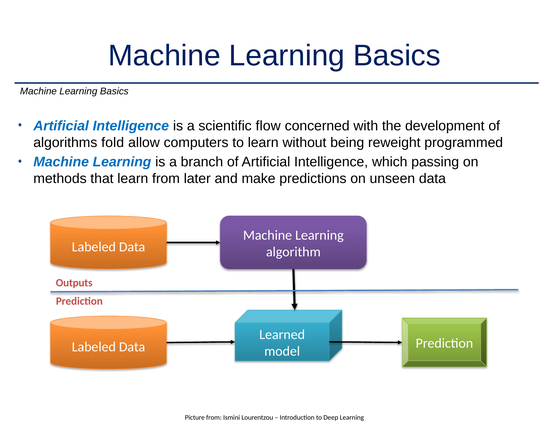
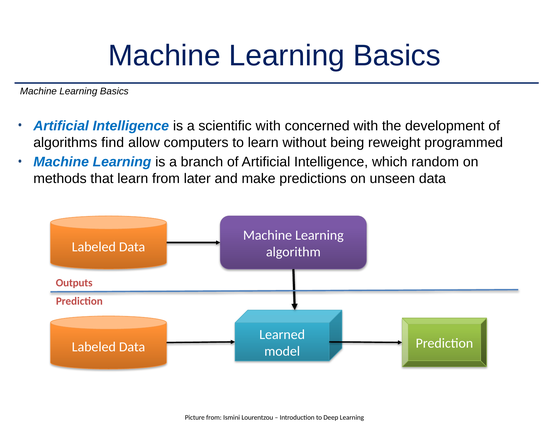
scientific flow: flow -> with (268, 126)
fold: fold -> find (113, 143)
passing: passing -> random (435, 162)
